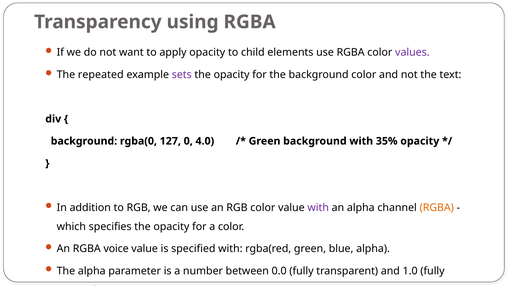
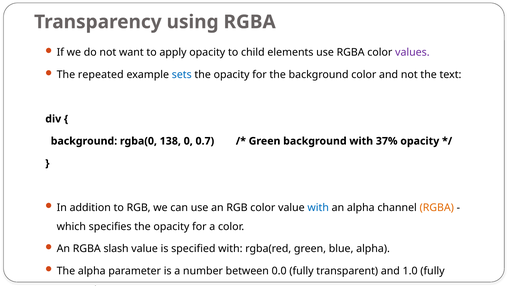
sets colour: purple -> blue (182, 75)
127: 127 -> 138 (170, 141)
4.0: 4.0 -> 0.7 (205, 141)
35%: 35% -> 37% (387, 141)
with colour: purple -> blue (318, 207)
voice: voice -> slash (116, 249)
